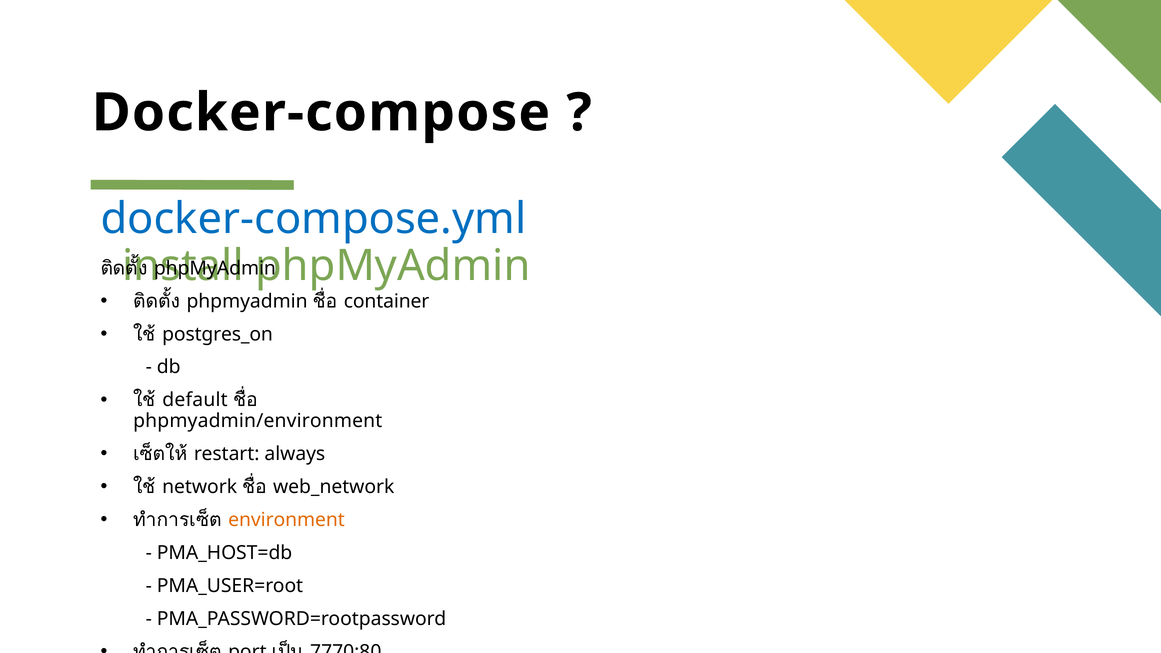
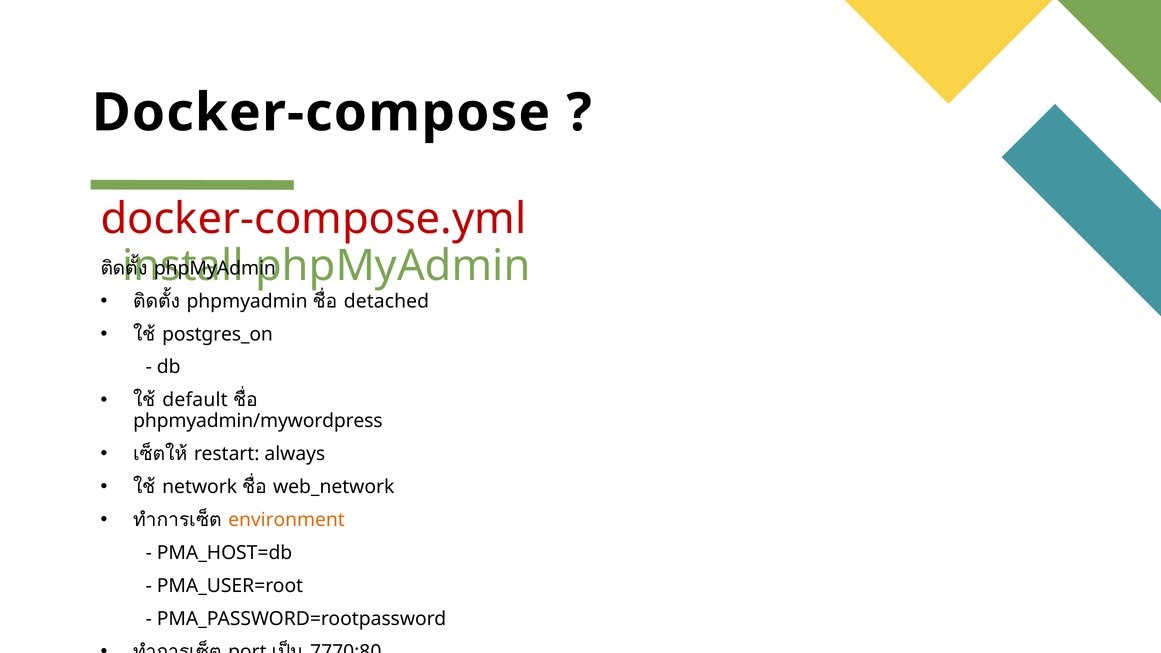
docker-compose.yml colour: blue -> red (313, 219)
container: container -> detached (386, 301)
phpmyadmin/environment: phpmyadmin/environment -> phpmyadmin/mywordpress (258, 421)
